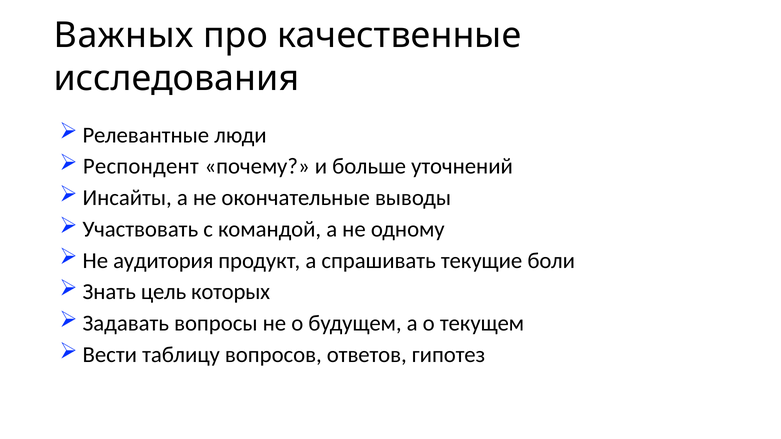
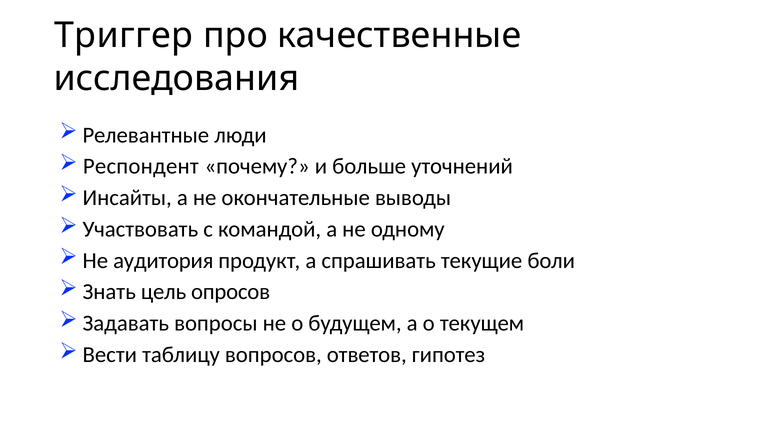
Важных: Важных -> Триггер (124, 35)
которых: которых -> опросов (231, 292)
